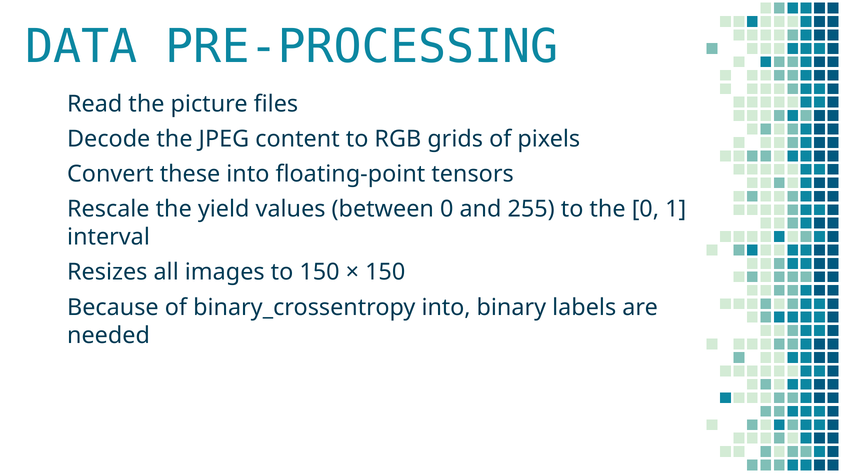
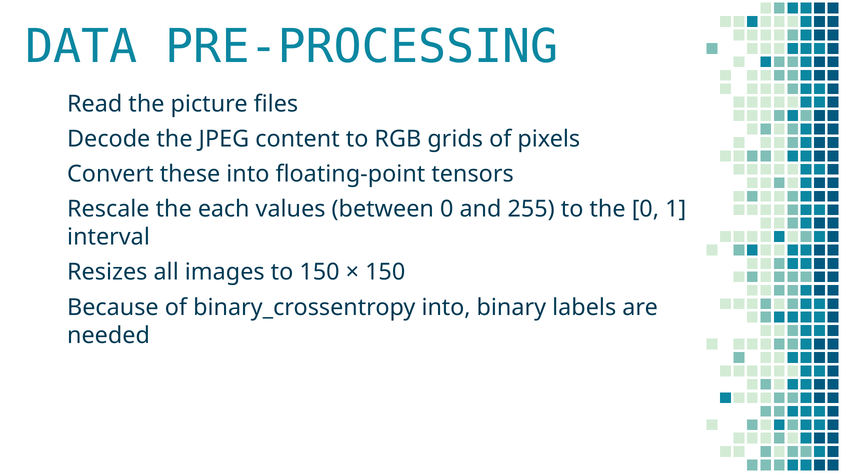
yield: yield -> each (224, 209)
